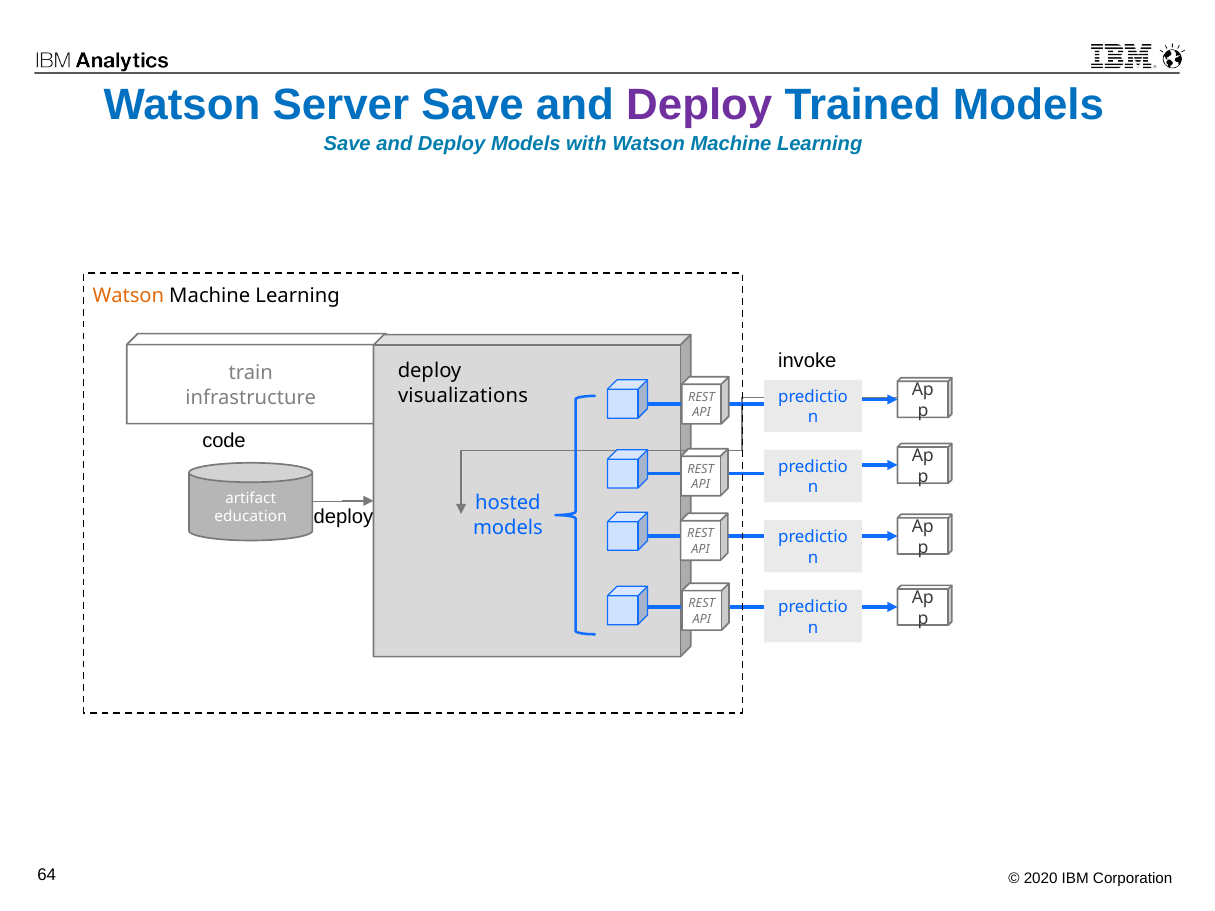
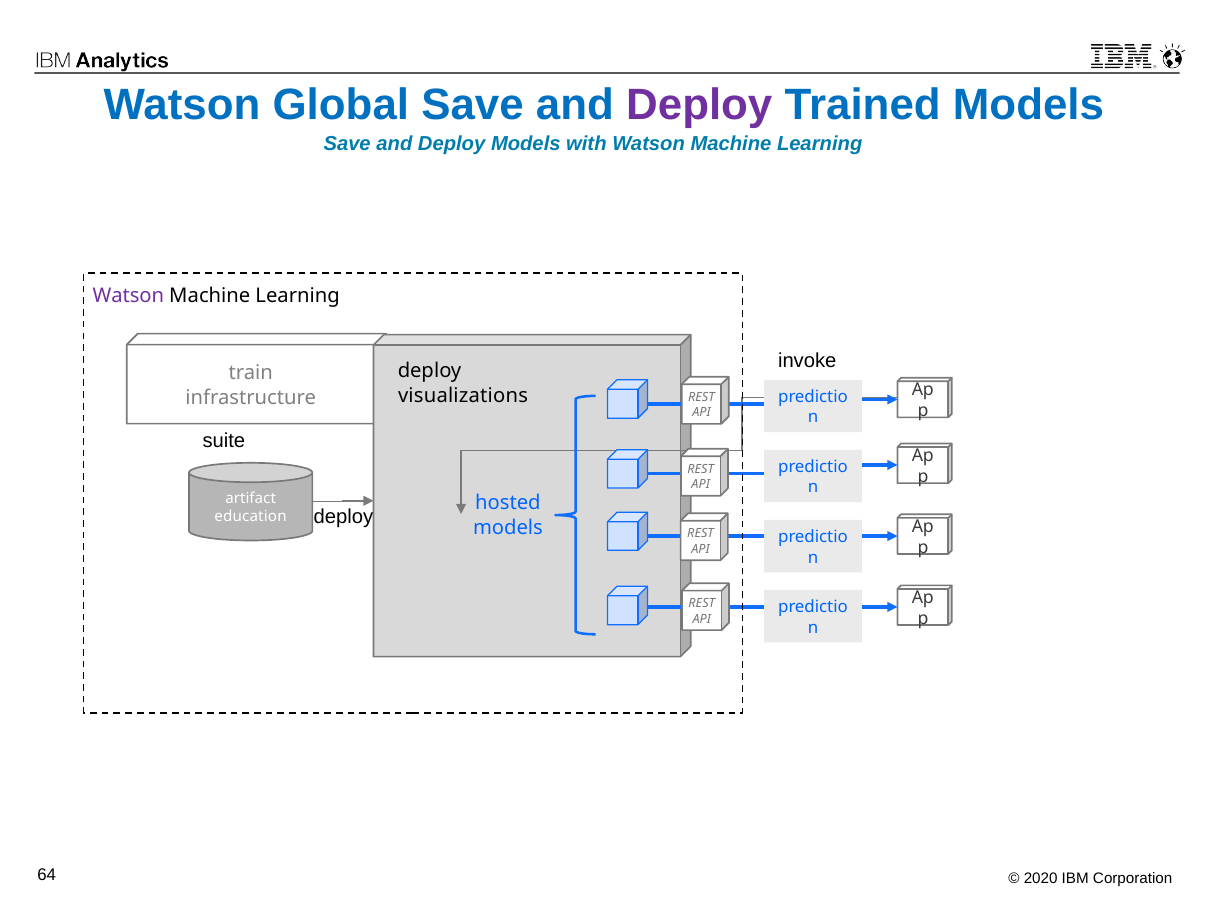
Server: Server -> Global (341, 105)
Watson colour: orange -> purple (128, 296)
code: code -> suite (224, 441)
